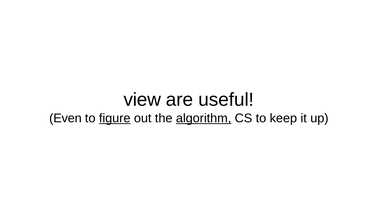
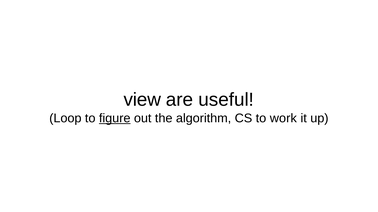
Even: Even -> Loop (65, 119)
algorithm underline: present -> none (204, 119)
keep: keep -> work (283, 119)
